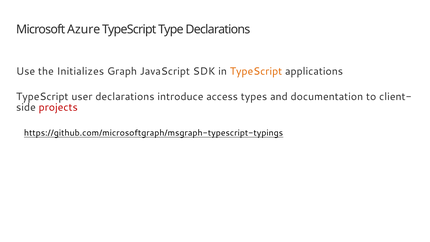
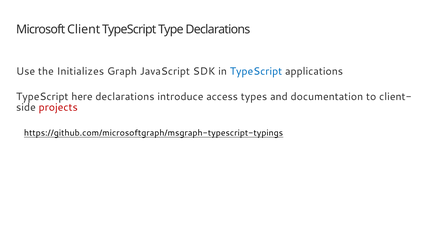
Azure: Azure -> Client (84, 29)
TypeScript colour: orange -> blue (256, 71)
user: user -> here (82, 97)
